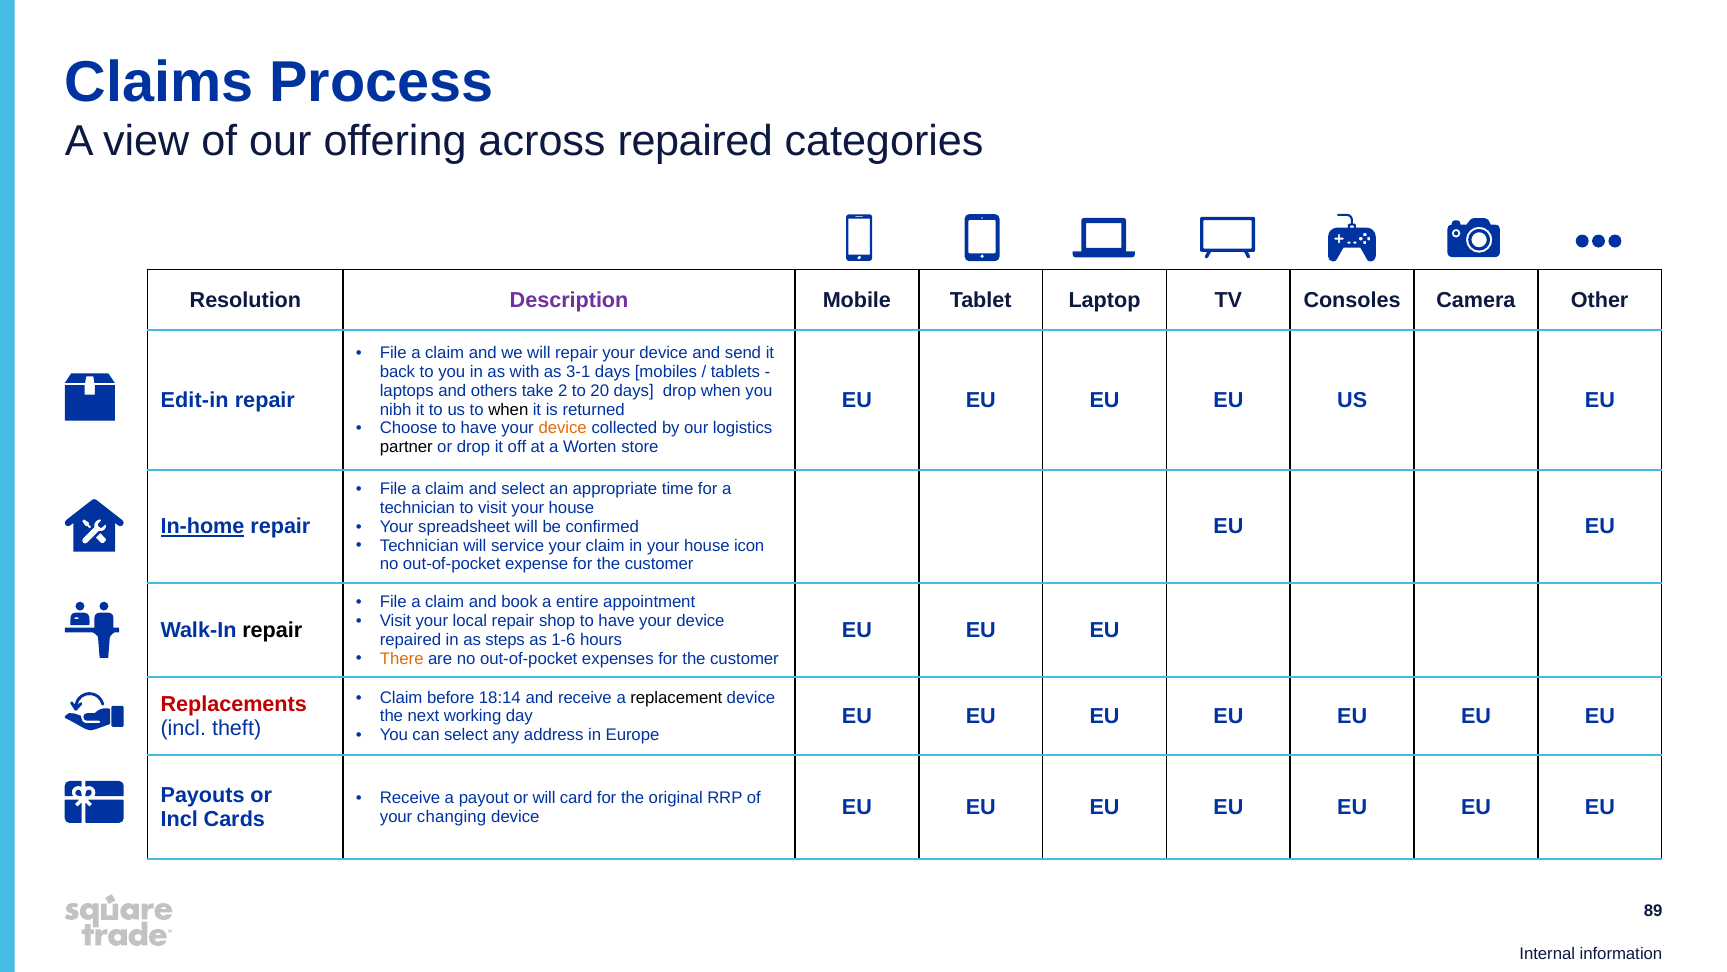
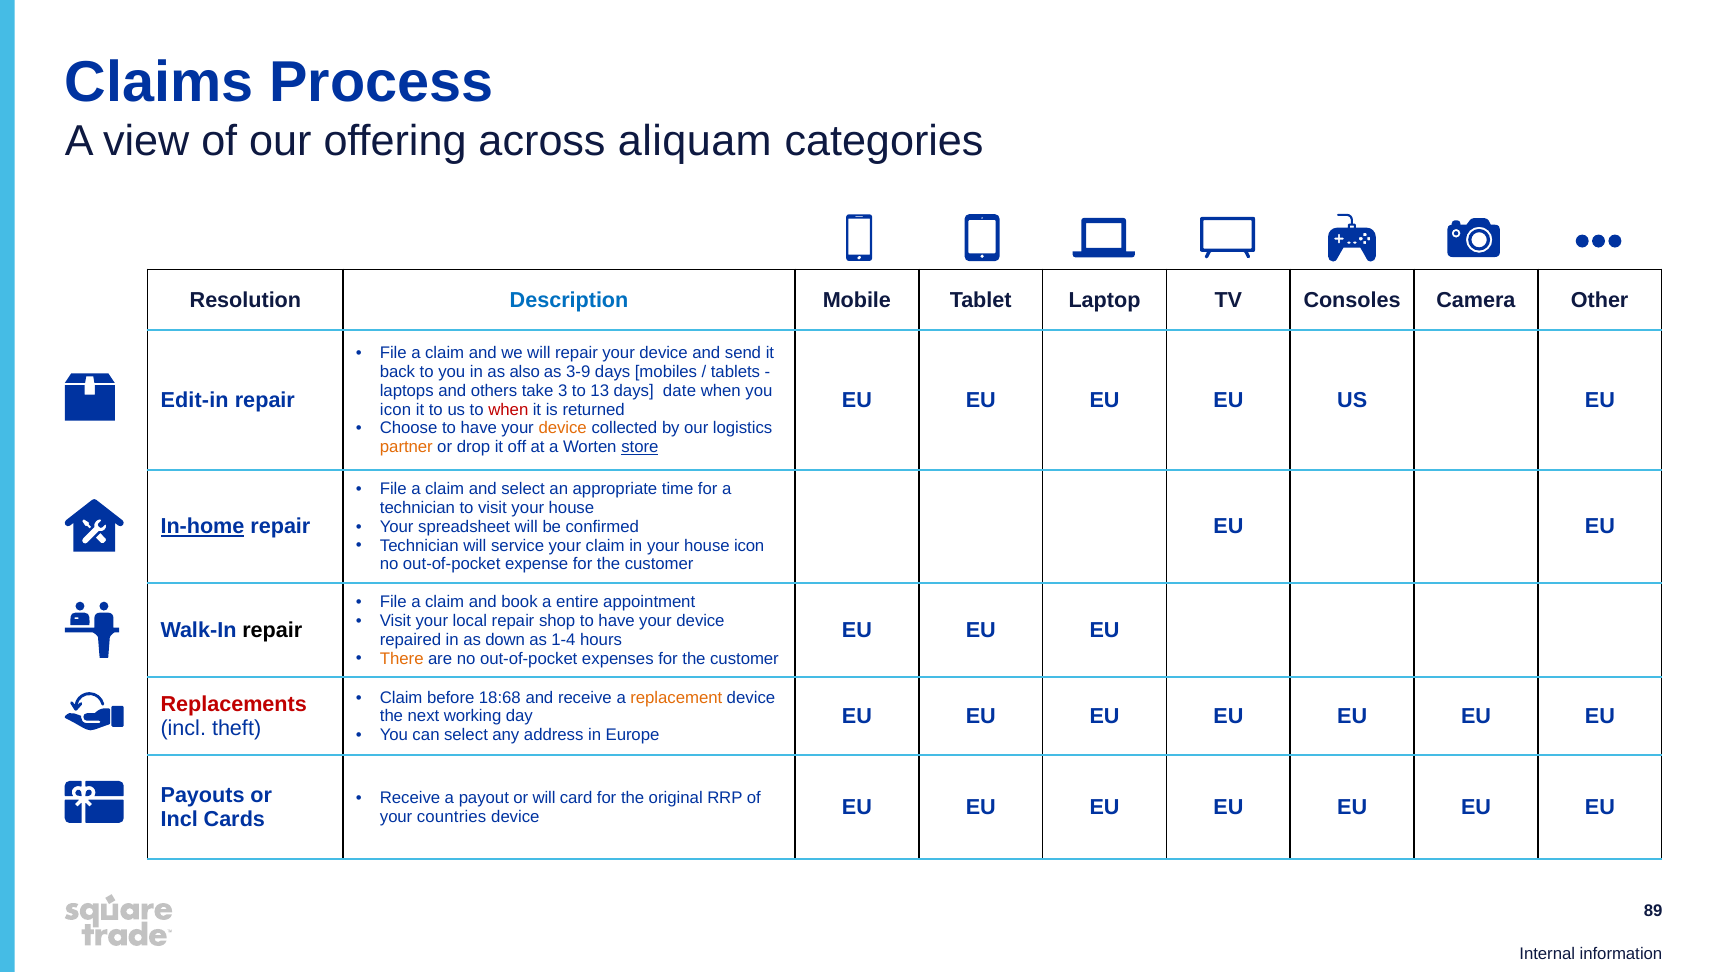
across repaired: repaired -> aliquam (695, 141)
Description colour: purple -> blue (569, 300)
with: with -> also (525, 372)
3-1: 3-1 -> 3-9 (578, 372)
2: 2 -> 3 (563, 391)
20: 20 -> 13 (600, 391)
days drop: drop -> date (680, 391)
nibh: nibh -> icon (396, 409)
when colour: black -> red (508, 409)
partner colour: black -> orange (406, 447)
store underline: none -> present (640, 447)
steps: steps -> down (505, 639)
1-6: 1-6 -> 1-4 (564, 639)
18:14: 18:14 -> 18:68 (500, 697)
replacement colour: black -> orange (676, 697)
changing: changing -> countries (452, 816)
